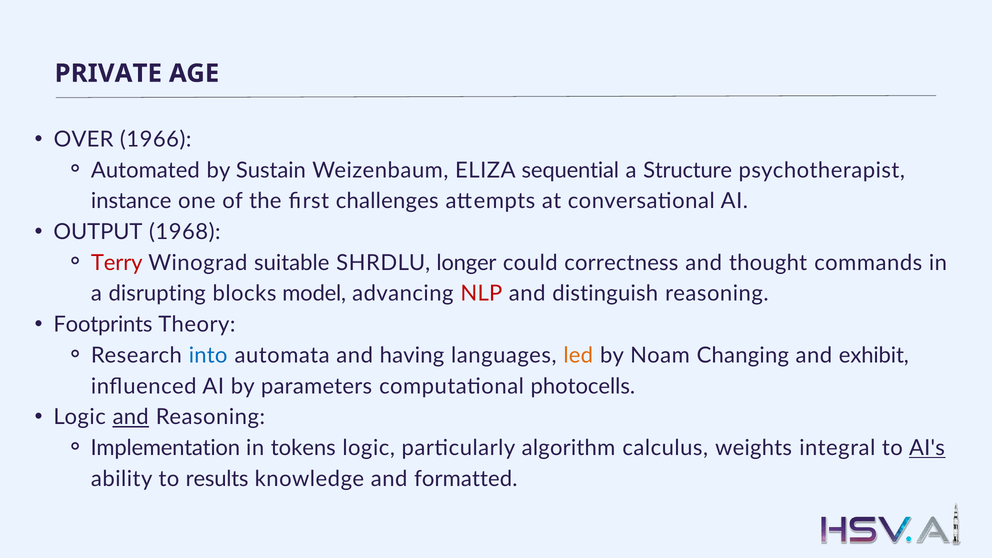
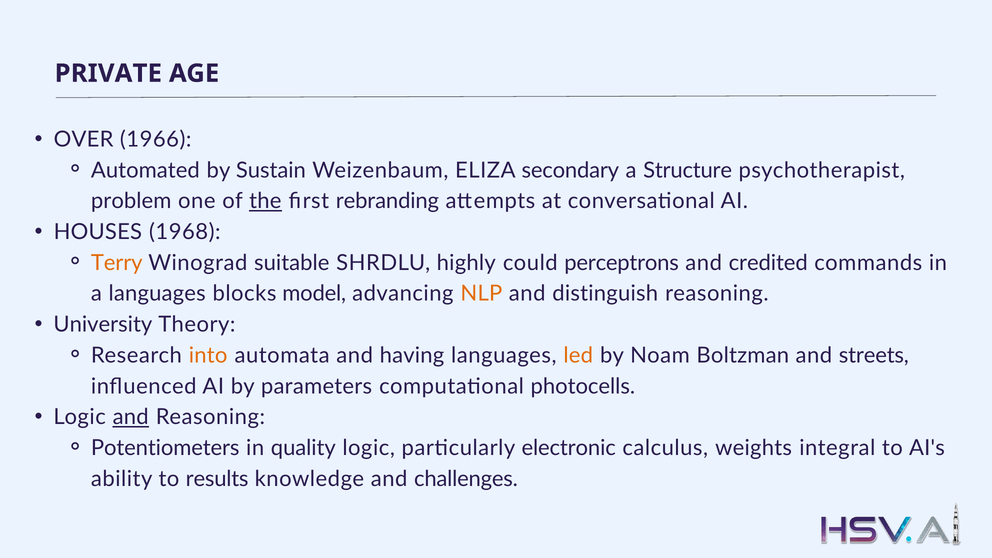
sequential: sequential -> secondary (570, 170)
instance: instance -> problem (131, 201)
the underline: none -> present (265, 201)
challenges: challenges -> rebranding (387, 201)
OUTPUT: OUTPUT -> HOUSES (98, 232)
Terry colour: red -> orange (117, 263)
longer: longer -> highly (466, 263)
correctness: correctness -> perceptrons (622, 263)
thought: thought -> credited (768, 263)
a disrupting: disrupting -> languages (157, 294)
NLP colour: red -> orange (481, 294)
Footprints: Footprints -> University (103, 325)
into colour: blue -> orange (208, 355)
Changing: Changing -> Boltzman (743, 355)
exhibit: exhibit -> streets (874, 355)
Implementation: Implementation -> Potentiometers (165, 448)
tokens: tokens -> quality (303, 448)
algorithm: algorithm -> electronic (569, 448)
AI's underline: present -> none (927, 448)
formatted: formatted -> challenges (466, 479)
